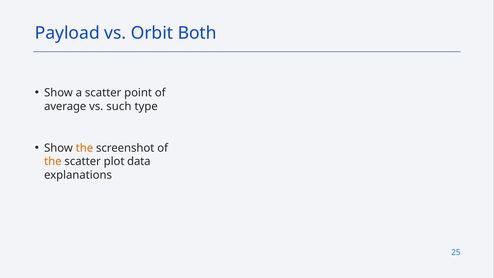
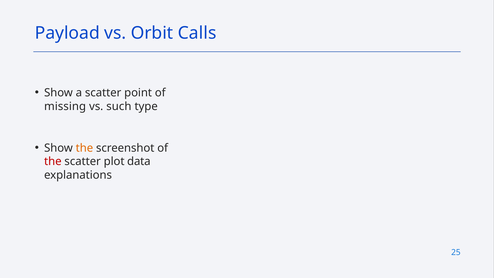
Both: Both -> Calls (197, 33)
average: average -> missing (65, 106)
the colour: orange -> red (53, 161)
